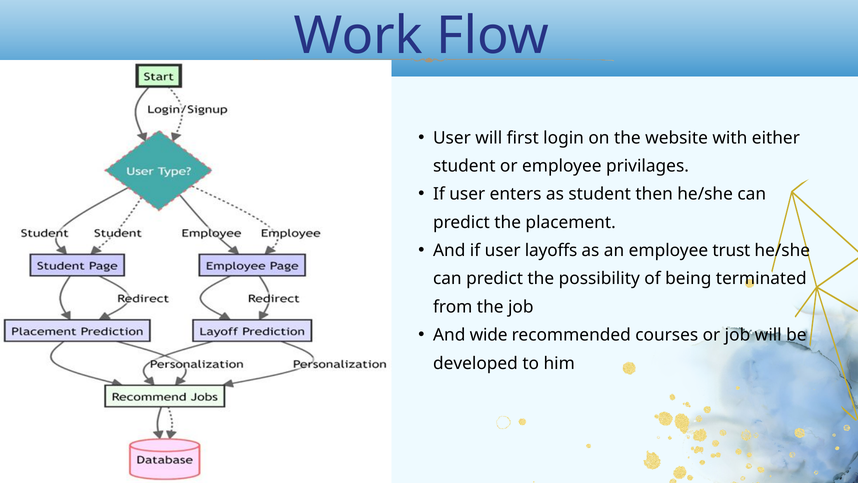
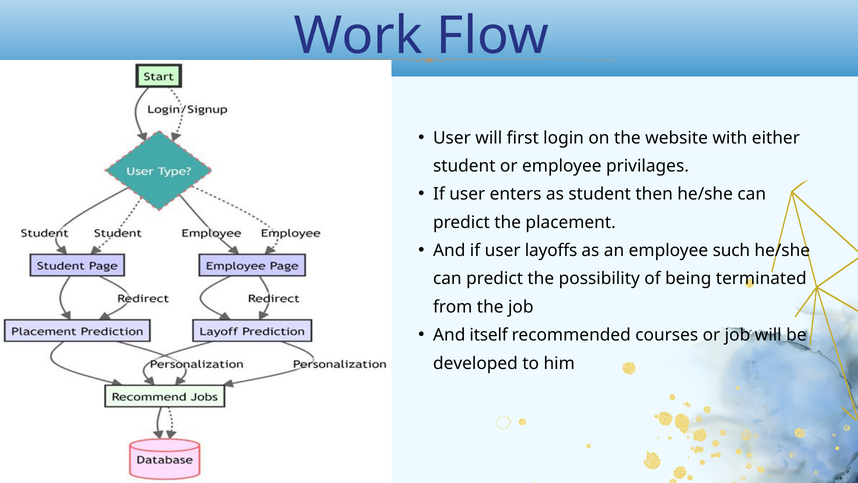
trust: trust -> such (731, 250)
wide: wide -> itself (489, 335)
